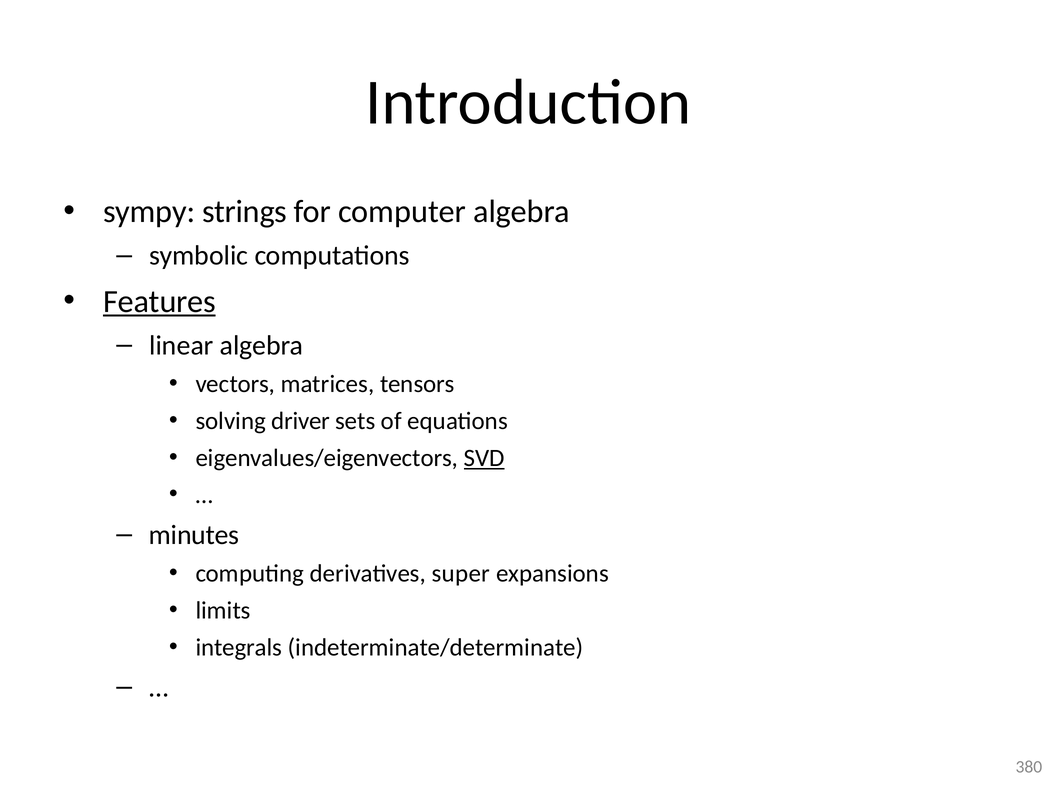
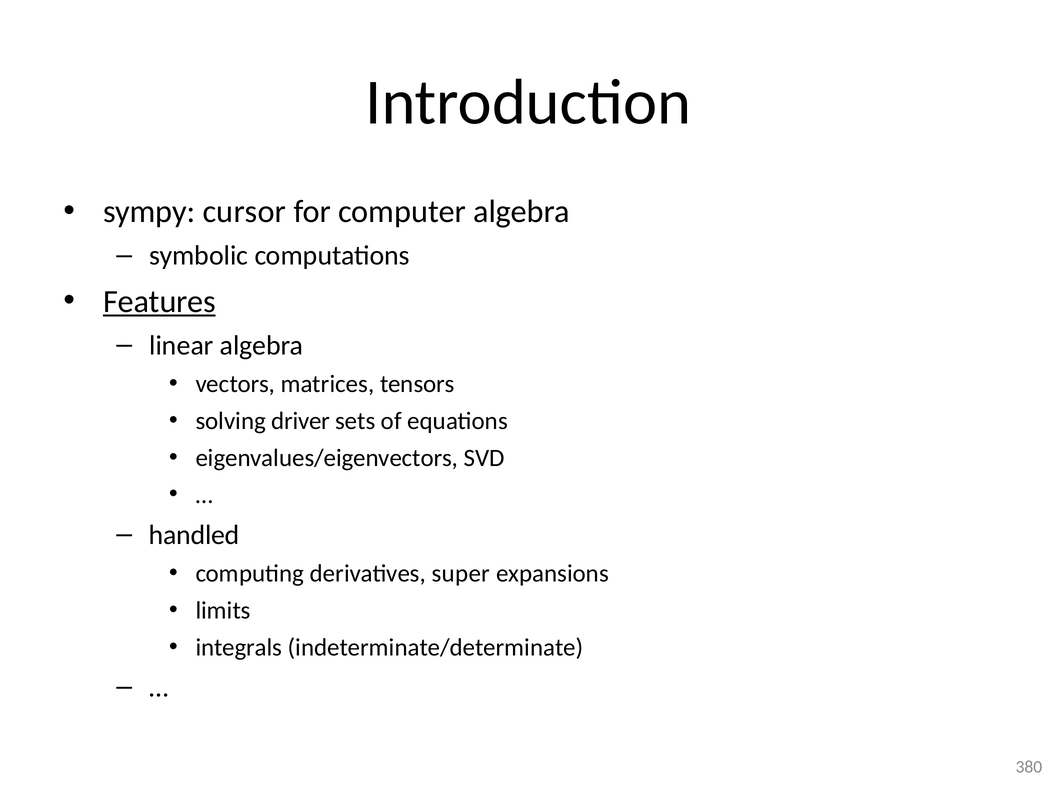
strings: strings -> cursor (244, 212)
SVD underline: present -> none (484, 458)
minutes: minutes -> handled (194, 535)
